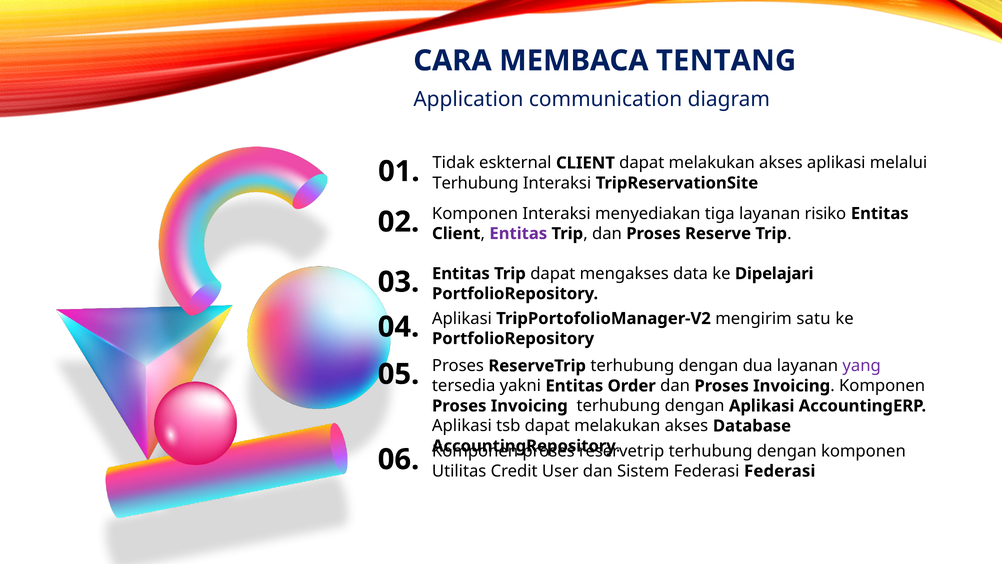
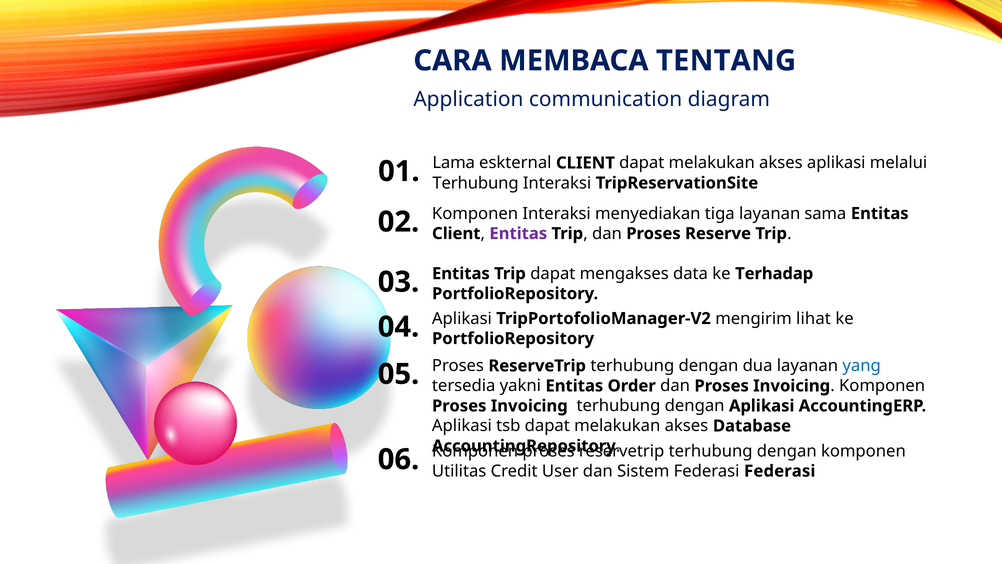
Tidak: Tidak -> Lama (454, 163)
risiko: risiko -> sama (825, 213)
Dipelajari: Dipelajari -> Terhadap (774, 273)
satu: satu -> lihat (814, 318)
yang colour: purple -> blue (862, 366)
